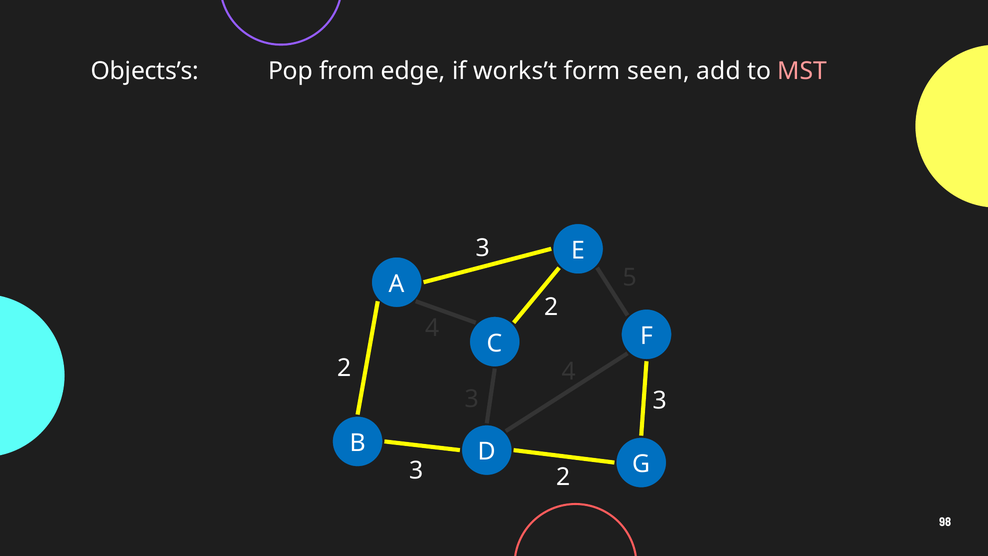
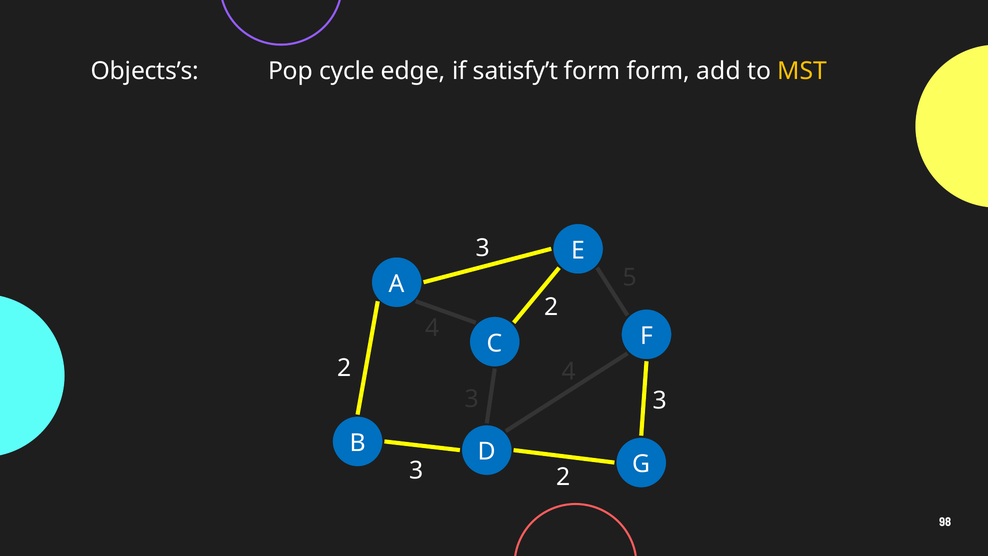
from: from -> cycle (347, 71)
works’t: works’t -> satisfy’t (516, 71)
form seen: seen -> form (659, 71)
MST colour: pink -> yellow (802, 71)
